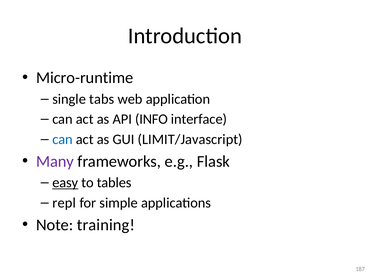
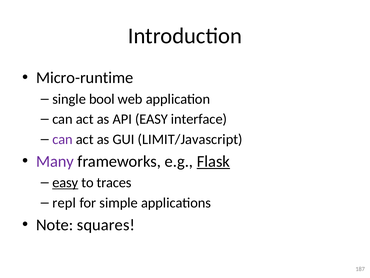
tabs: tabs -> bool (102, 99)
API INFO: INFO -> EASY (152, 119)
can colour: blue -> purple (62, 139)
Flask underline: none -> present (213, 161)
tables: tables -> traces (114, 182)
training: training -> squares (106, 224)
